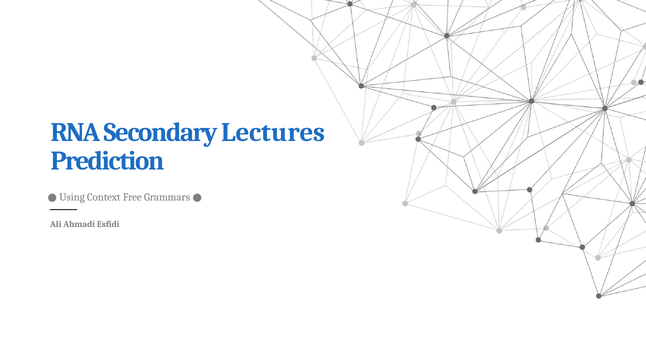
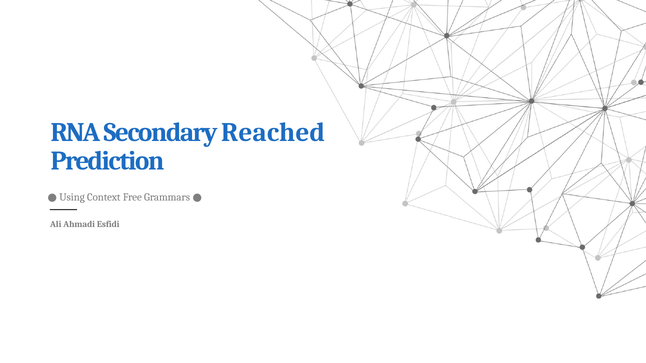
Lectures: Lectures -> Reached (273, 133)
